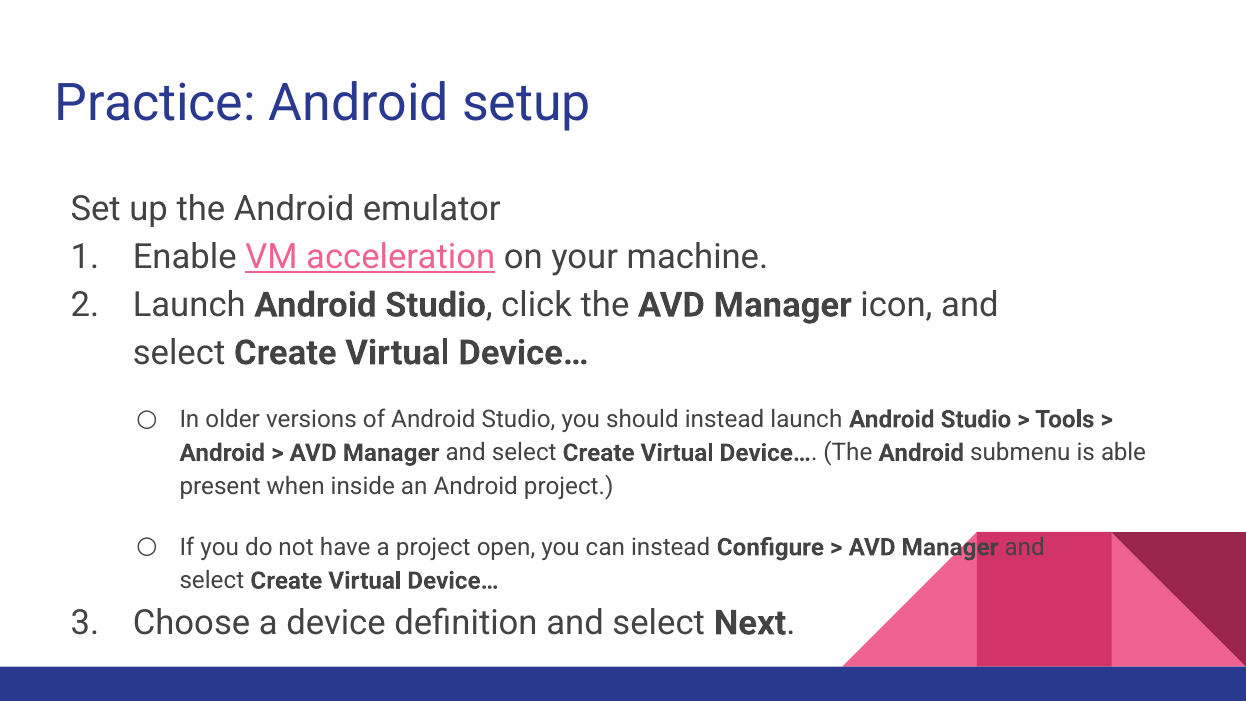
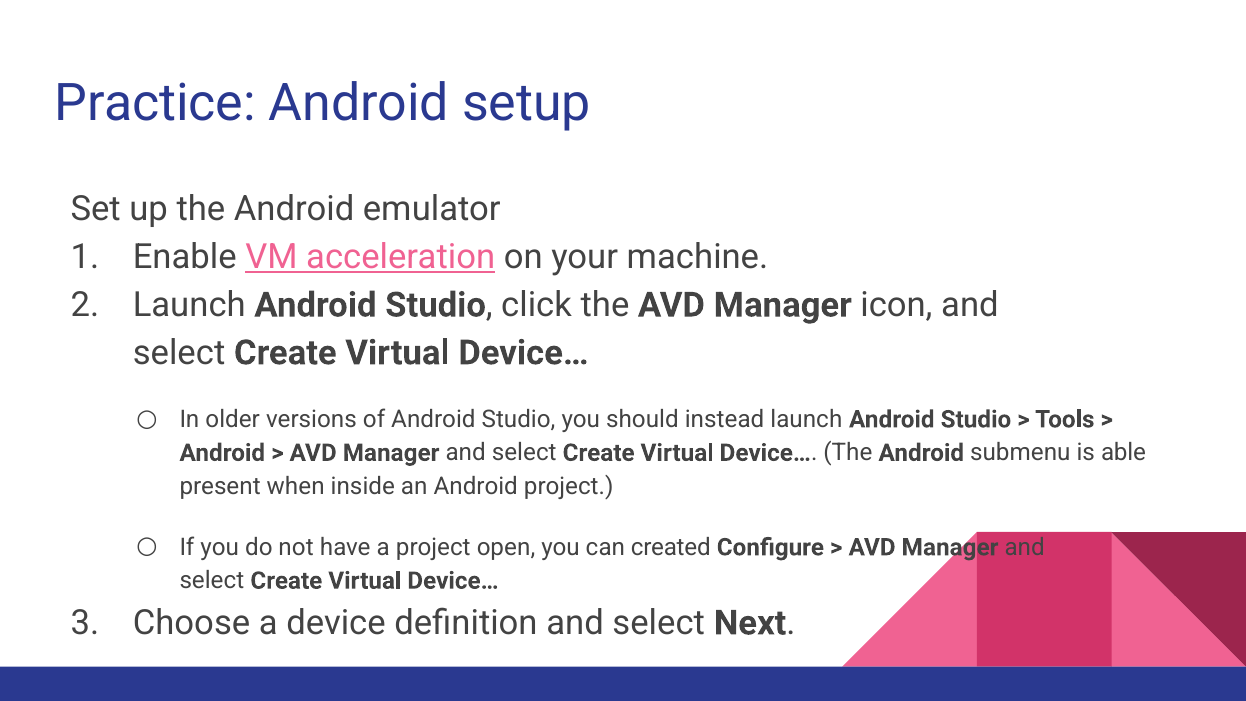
can instead: instead -> created (671, 547)
